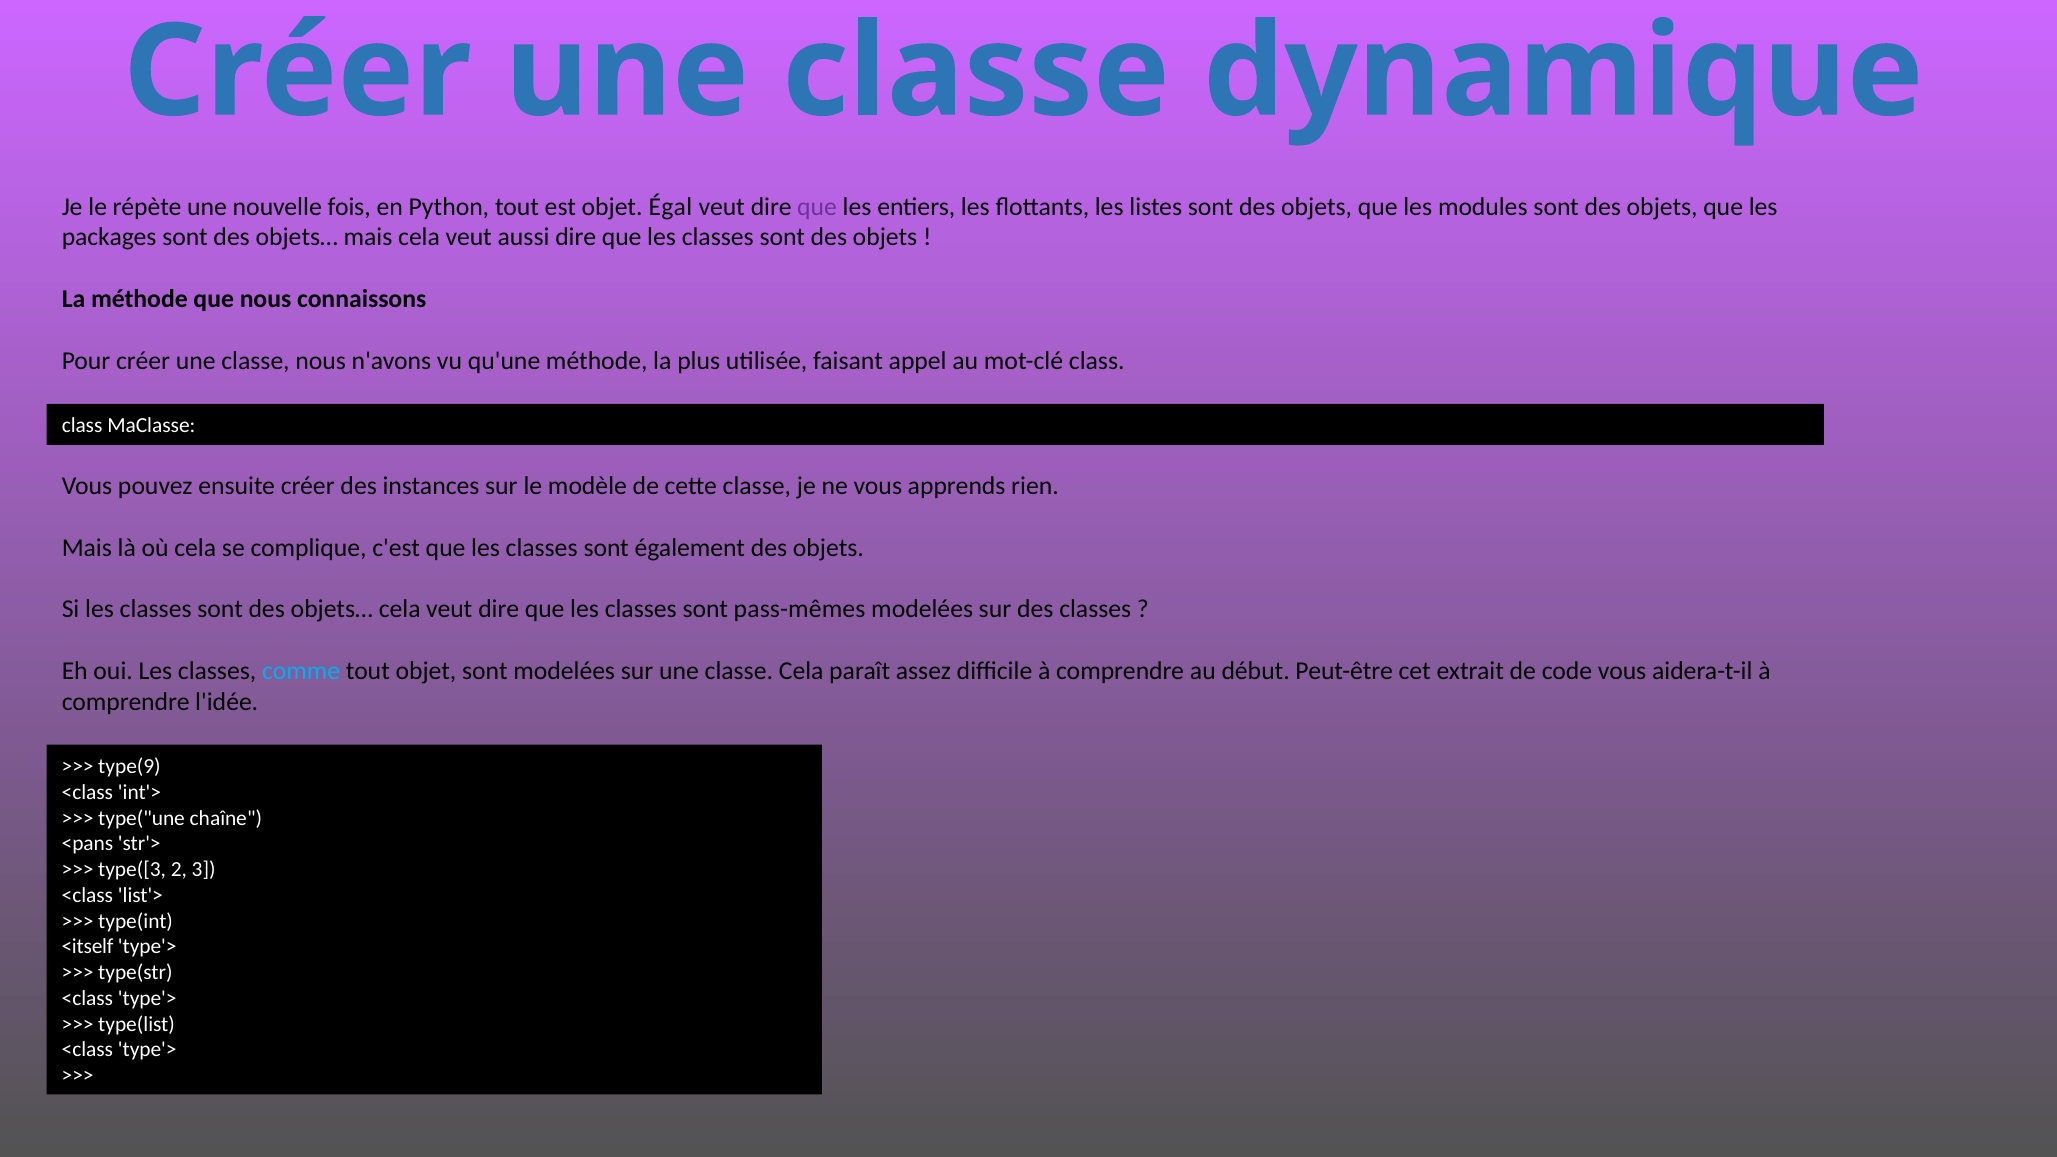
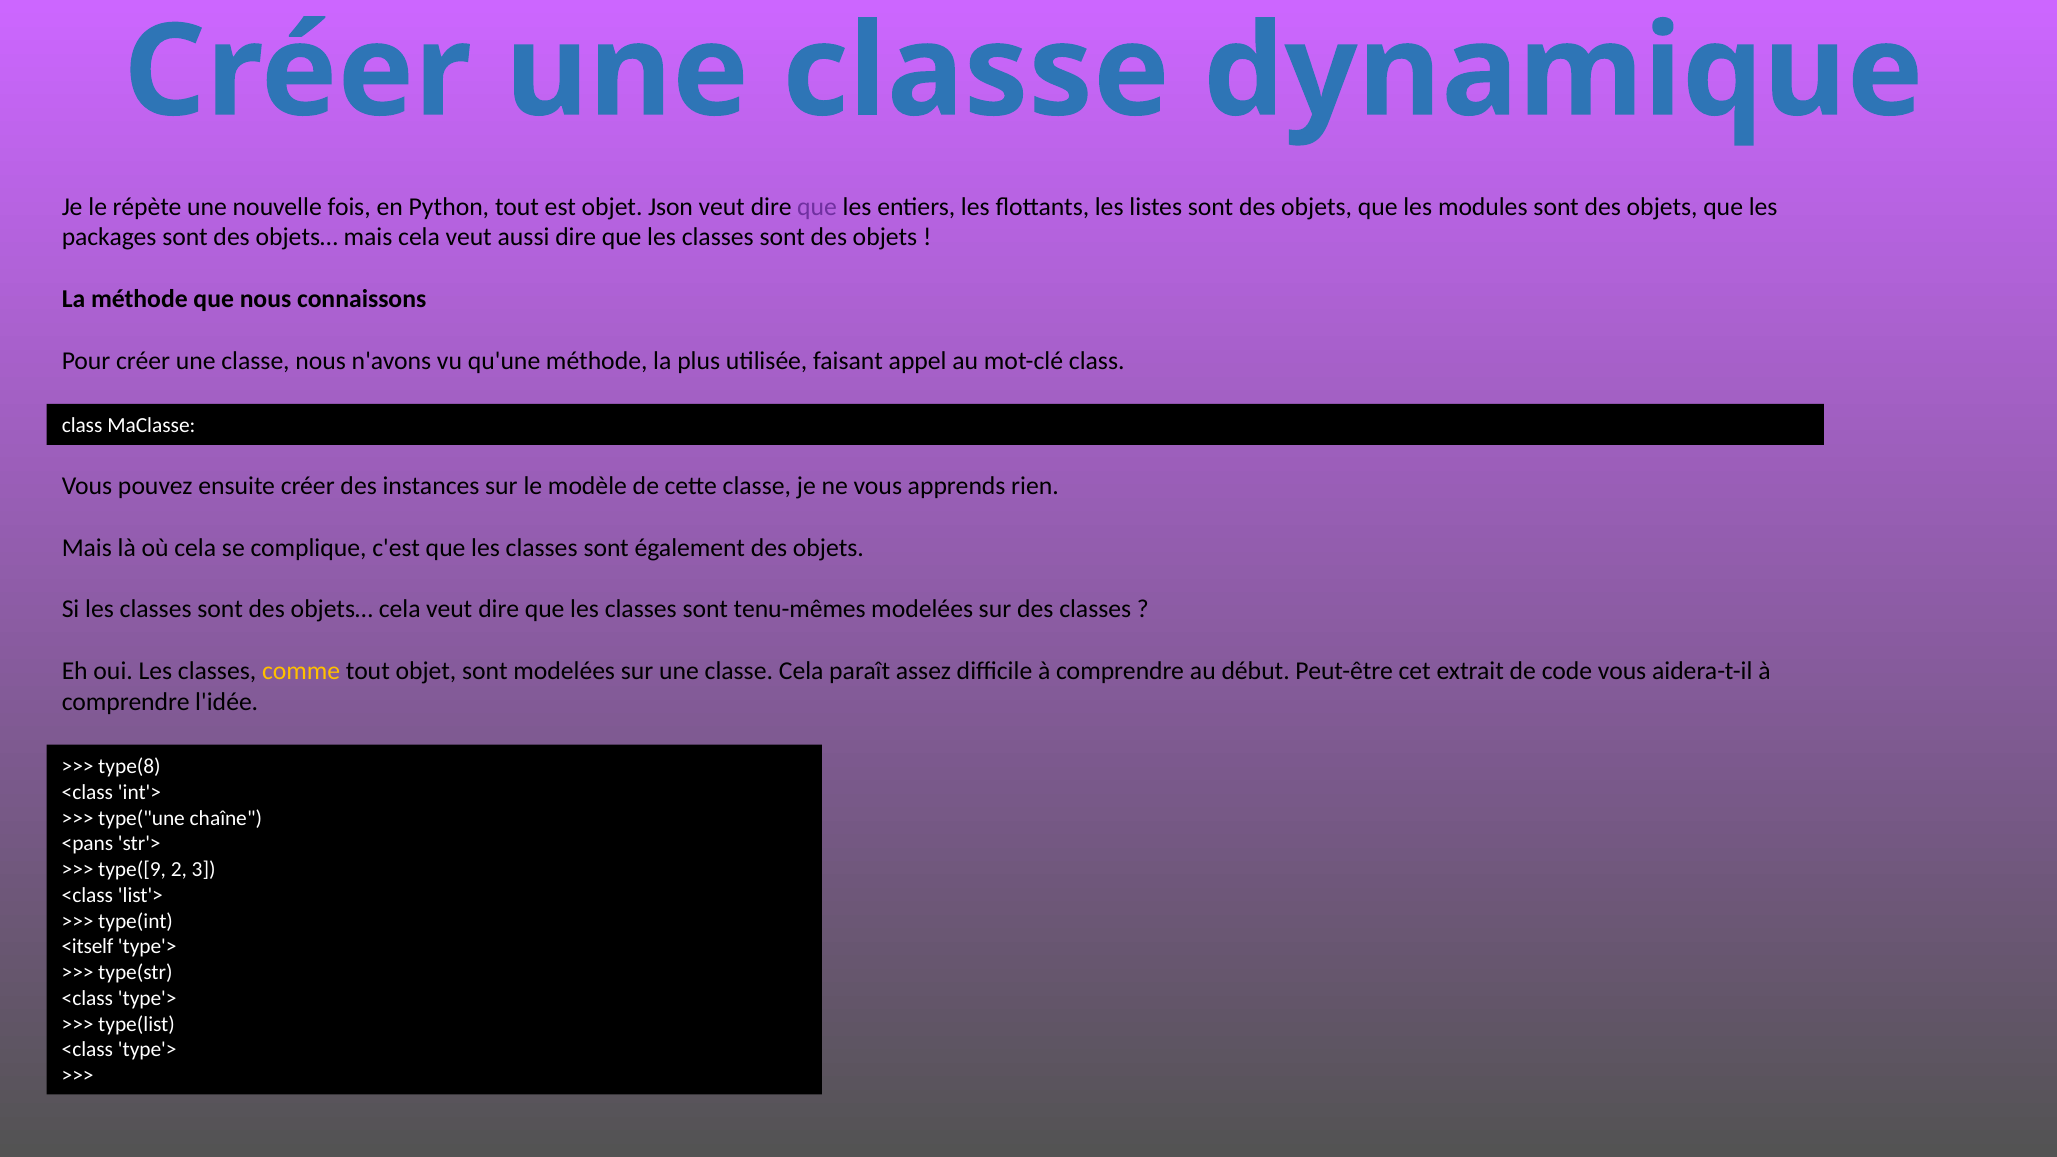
Égal: Égal -> Json (671, 207)
pass-mêmes: pass-mêmes -> tenu-mêmes (800, 609)
comme colour: light blue -> yellow (301, 671)
type(9: type(9 -> type(8 (129, 767)
type([3: type([3 -> type([9 (132, 870)
